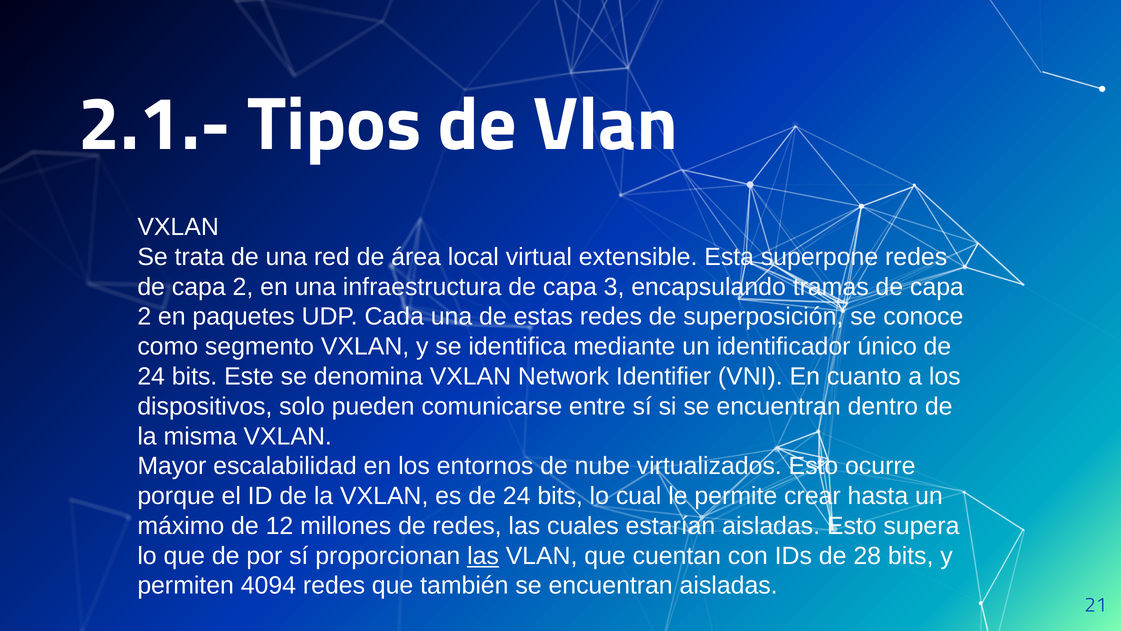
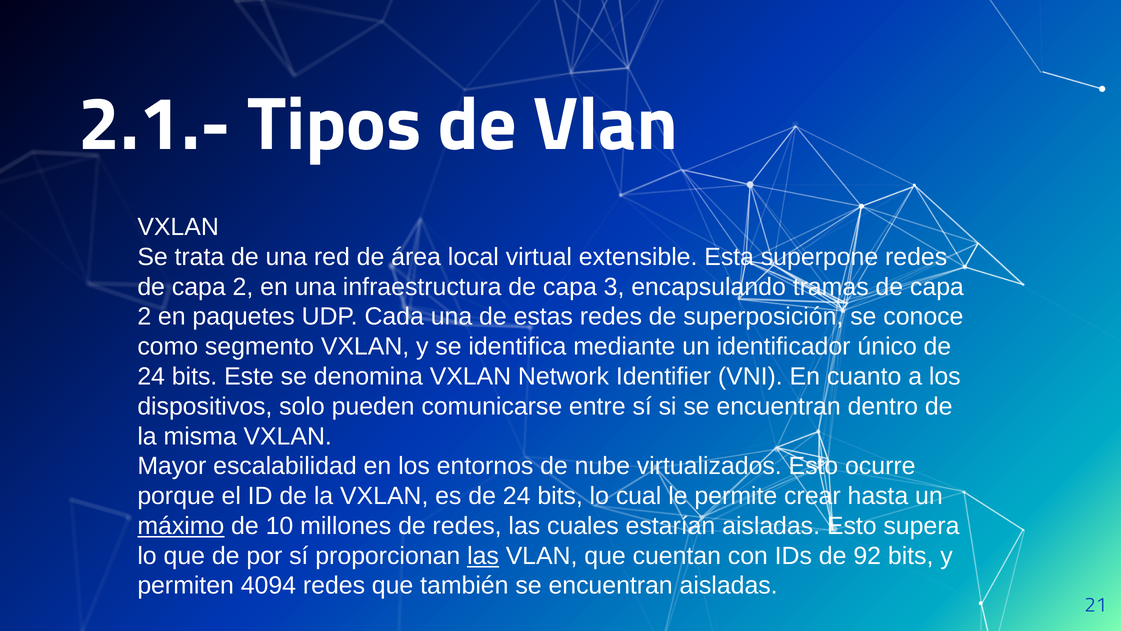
máximo underline: none -> present (181, 526)
12: 12 -> 10 (279, 526)
28: 28 -> 92 (867, 556)
